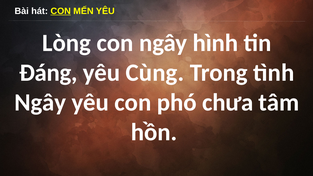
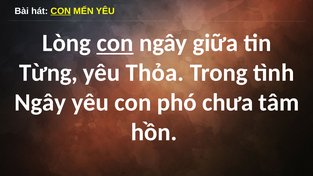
con underline: none -> present (115, 43)
hình: hình -> giữa (215, 43)
Đáng: Đáng -> Từng (48, 73)
Cùng: Cùng -> Thỏa (155, 73)
